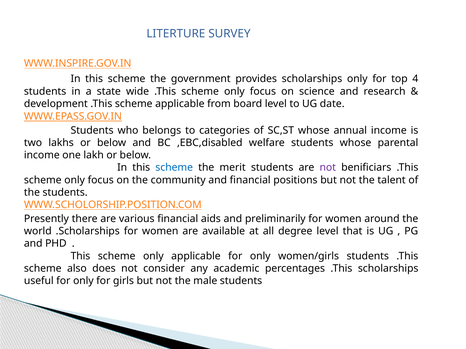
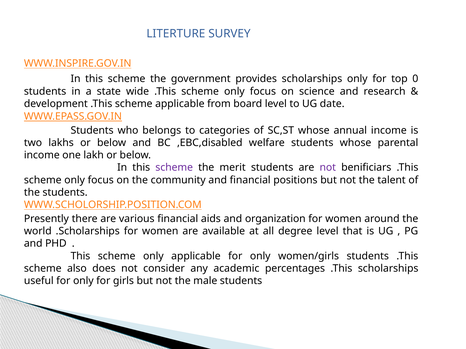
4: 4 -> 0 (415, 79)
scheme colour: blue -> purple (174, 168)
preliminarily: preliminarily -> organization (275, 219)
